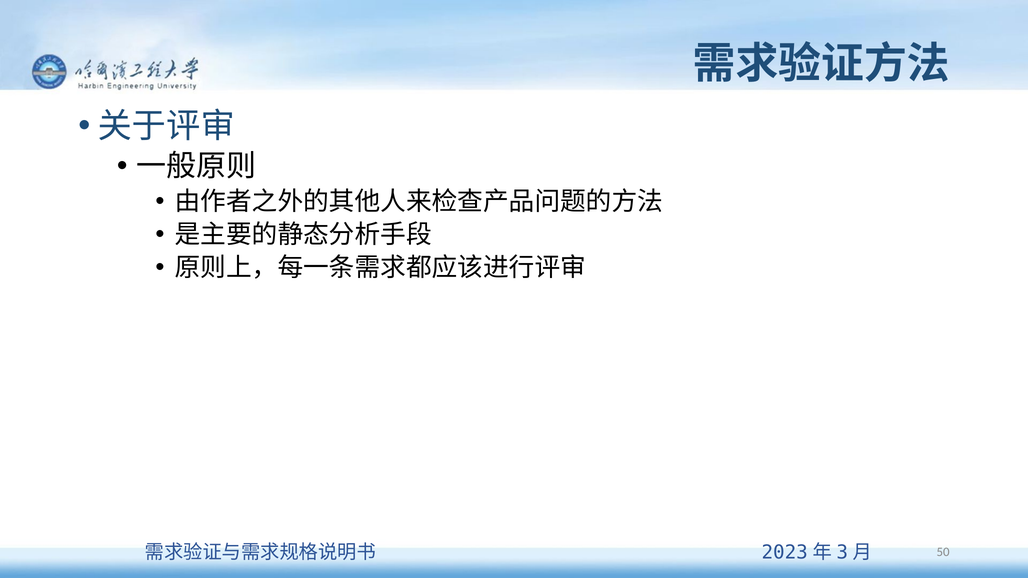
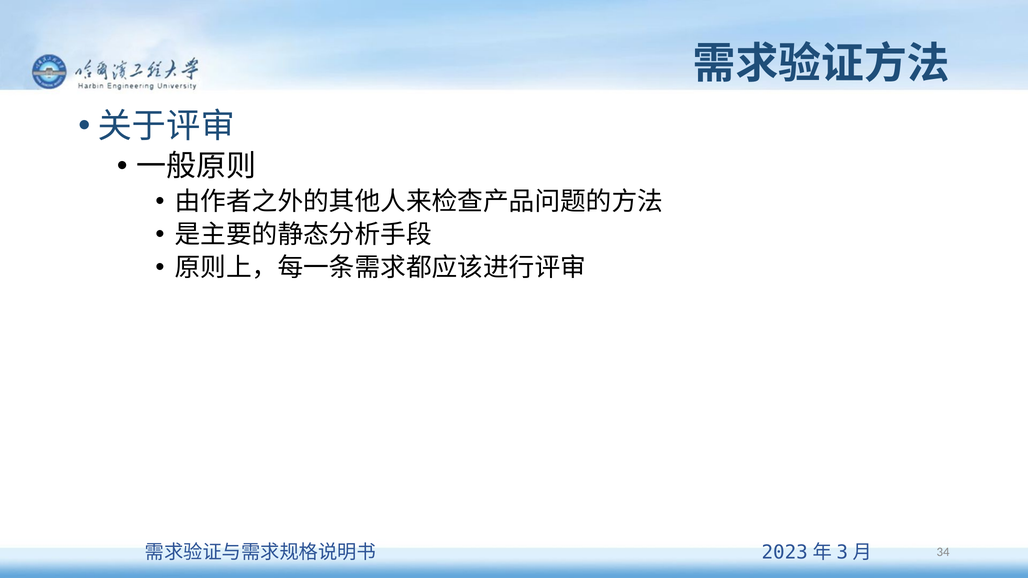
50: 50 -> 34 (943, 552)
